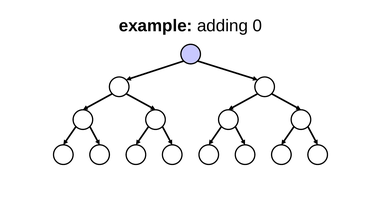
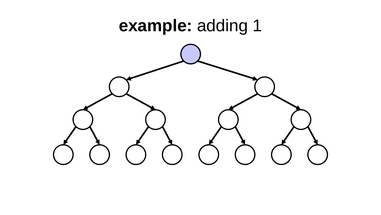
adding 0: 0 -> 1 (257, 26)
